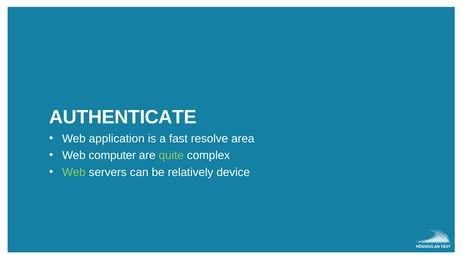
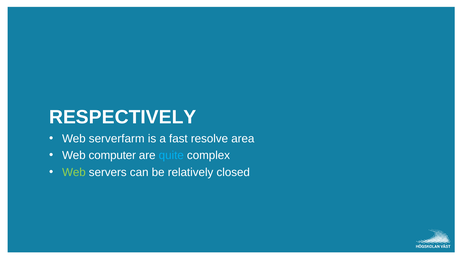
AUTHENTICATE: AUTHENTICATE -> RESPECTIVELY (123, 117)
application: application -> serverfarm (117, 138)
quite colour: light green -> light blue (171, 155)
device: device -> closed (233, 172)
